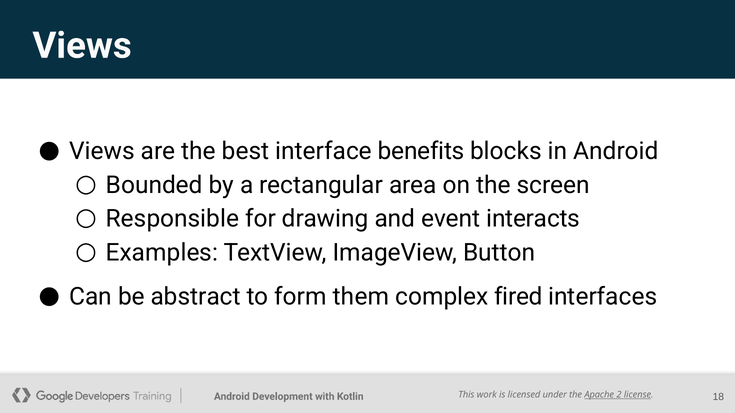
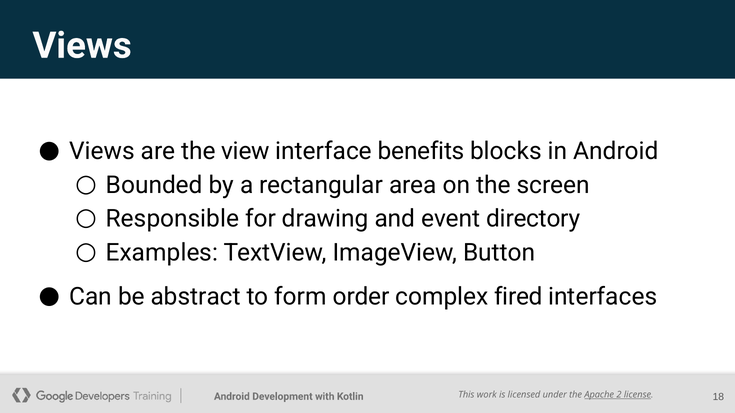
best: best -> view (246, 151)
interacts: interacts -> directory (533, 219)
them: them -> order (361, 297)
